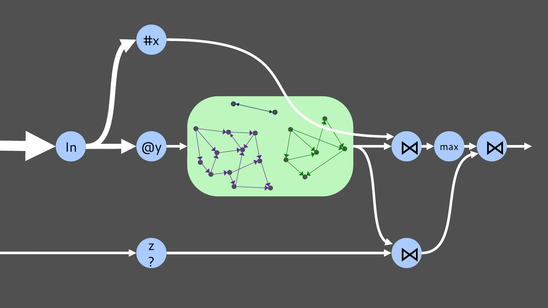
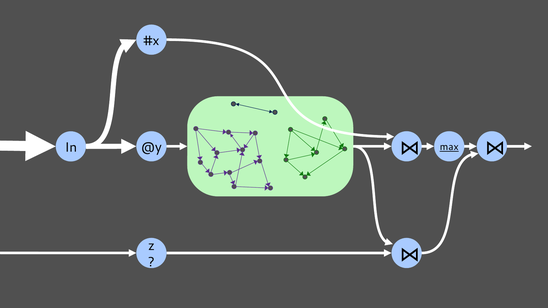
max underline: none -> present (449, 147)
